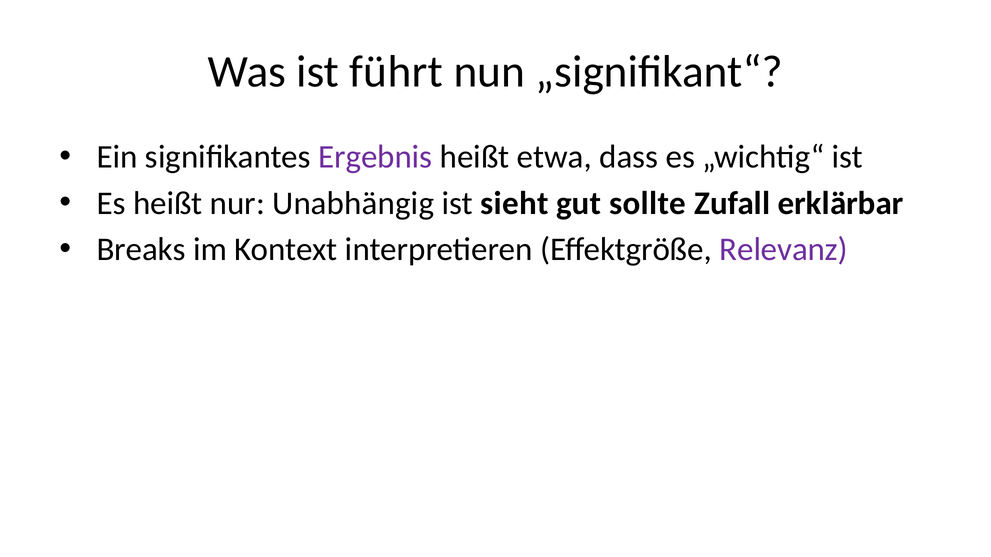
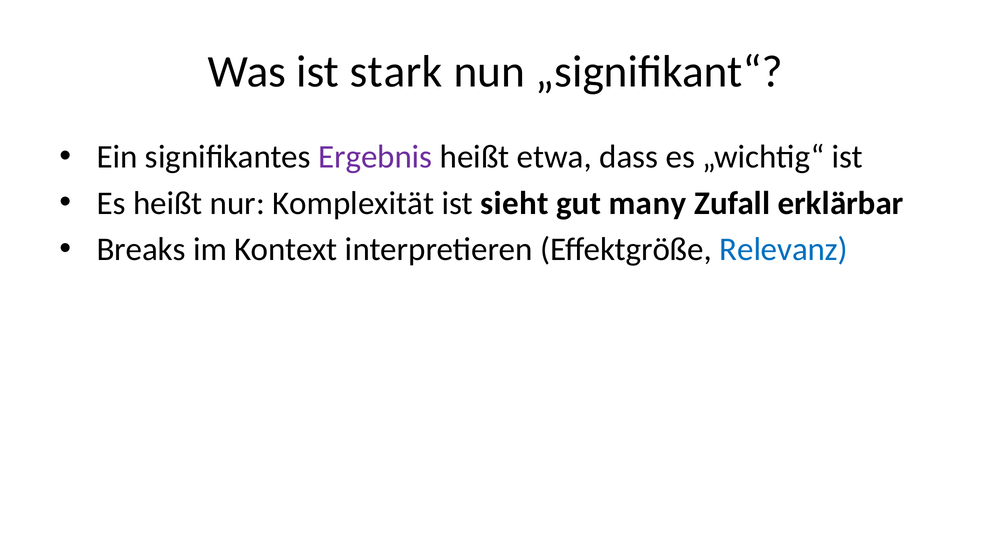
führt: führt -> stark (396, 72)
Unabhängig: Unabhängig -> Komplexität (353, 203)
sollte: sollte -> many (648, 203)
Relevanz colour: purple -> blue (784, 250)
